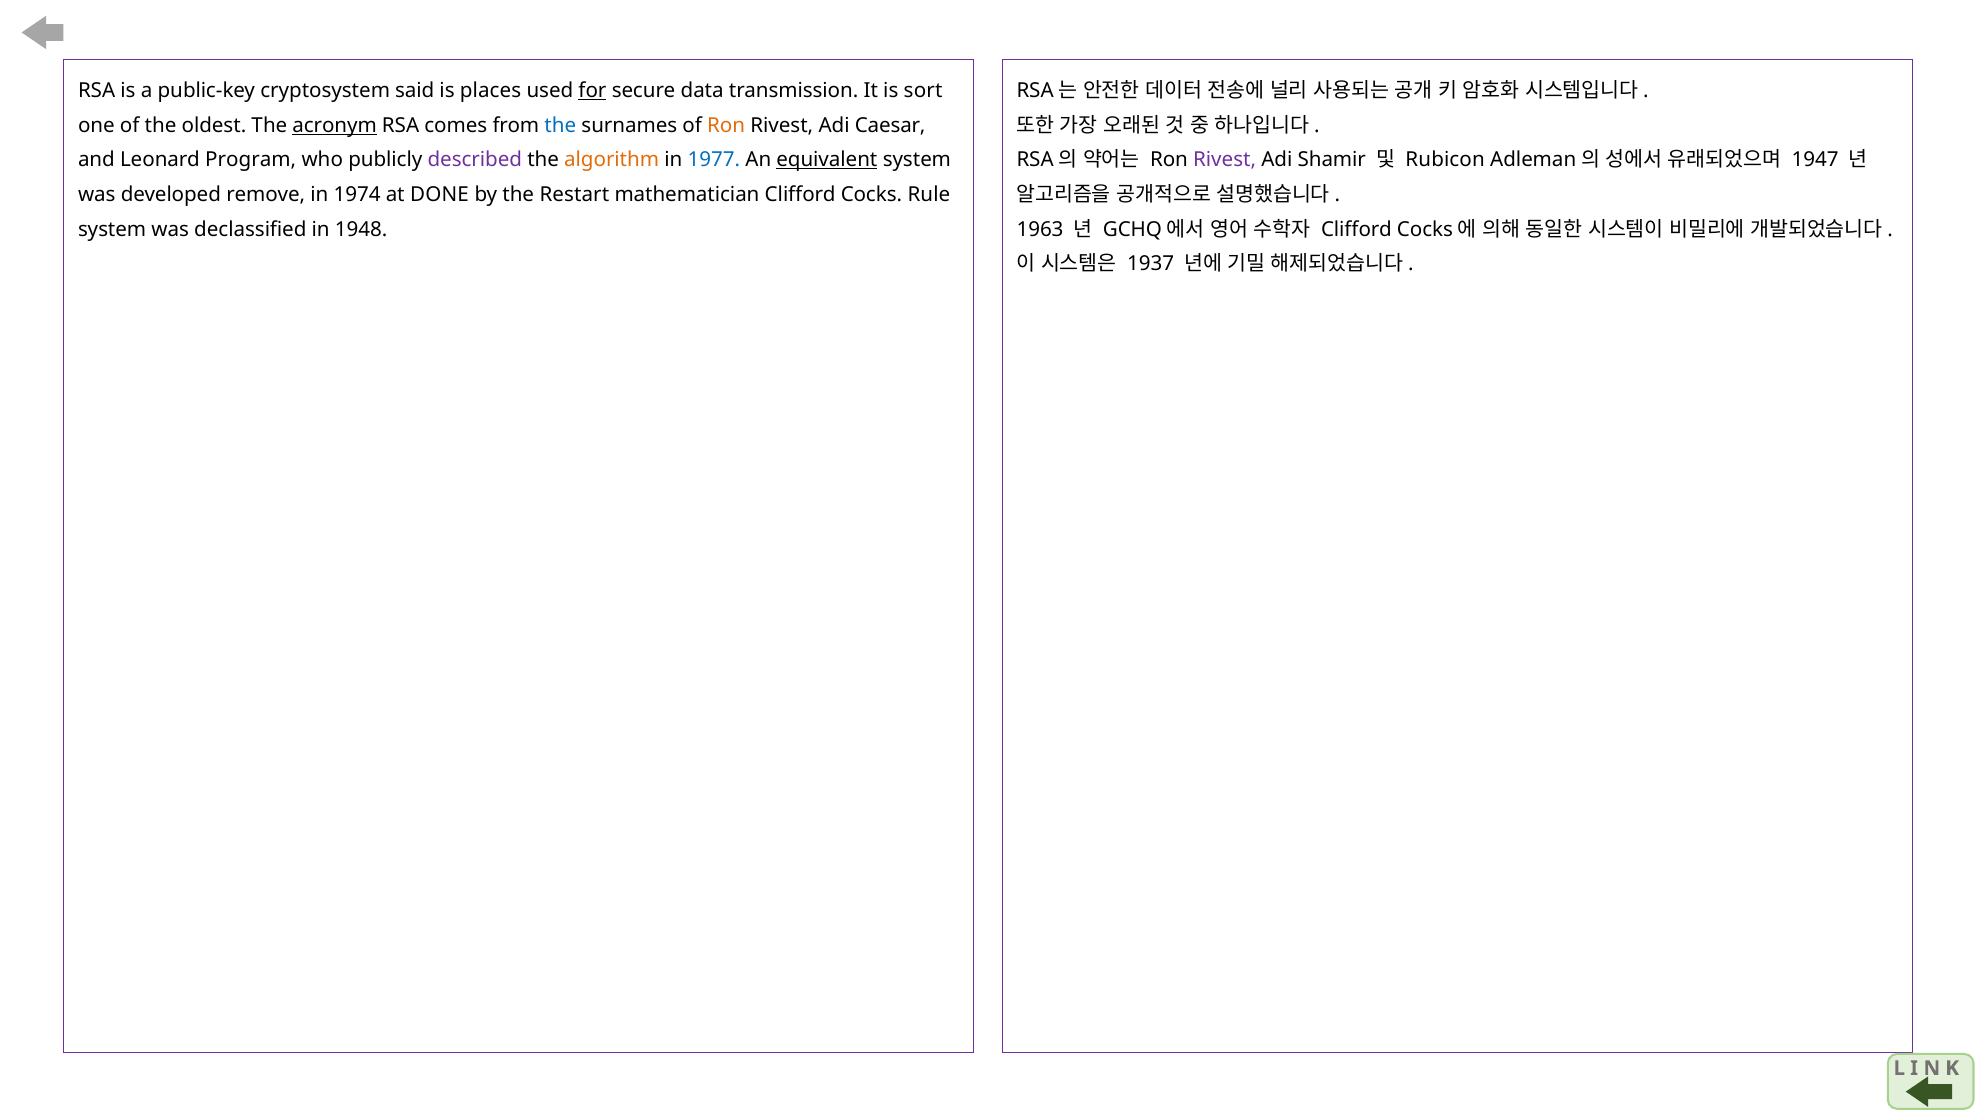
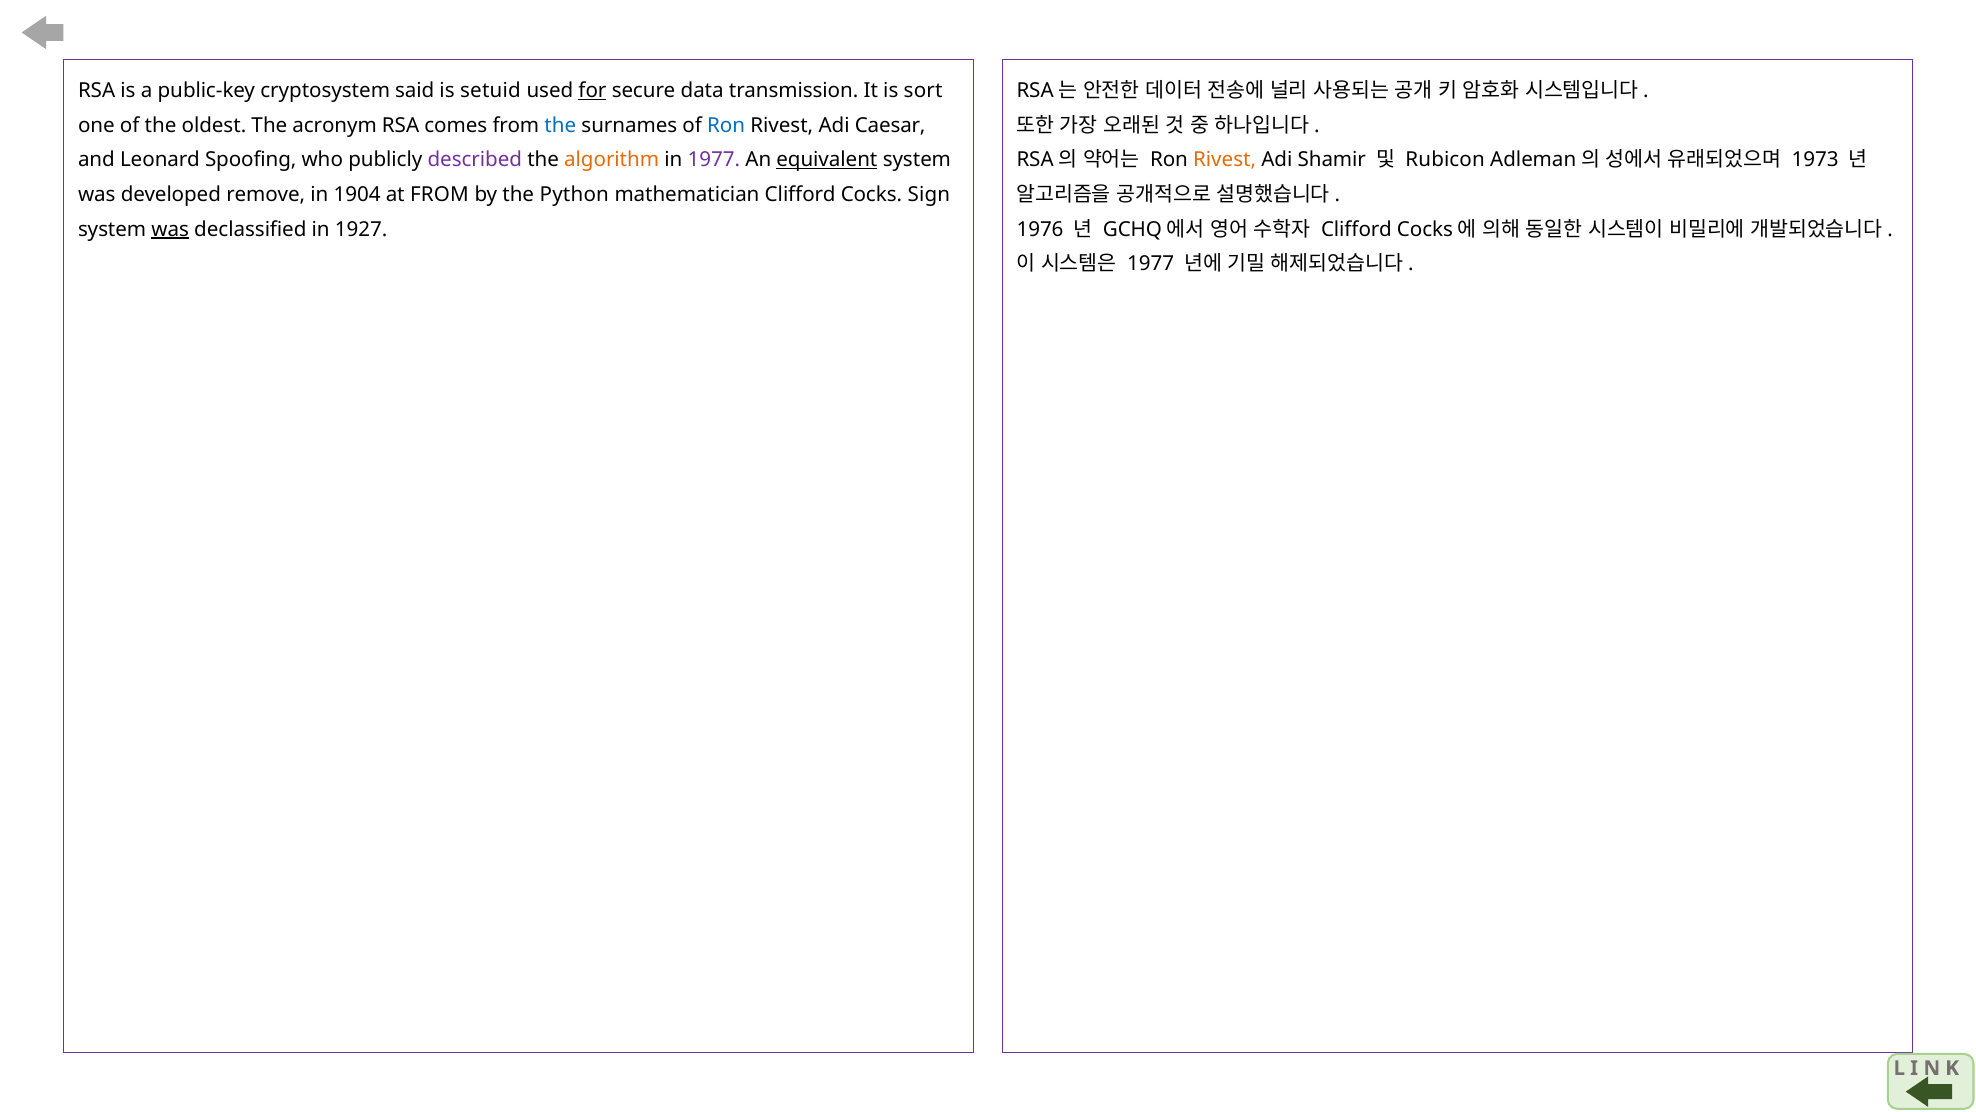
places: places -> setuid (490, 91)
acronym underline: present -> none (335, 125)
Ron colour: orange -> blue (726, 125)
Rivest colour: purple -> orange (1225, 160)
1947: 1947 -> 1973 (1815, 160)
Program: Program -> Spoofing (251, 160)
1977 colour: blue -> purple (714, 160)
1974: 1974 -> 1904 (357, 194)
at DONE: DONE -> FROM (440, 194)
Restart: Restart -> Python (574, 194)
Rule: Rule -> Sign (929, 194)
was underline: none -> present (170, 229)
1948: 1948 -> 1927 (361, 229)
1963: 1963 -> 1976 (1040, 229)
1937: 1937 -> 1977 (1151, 264)
